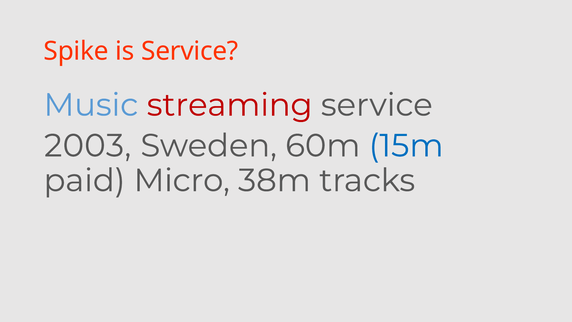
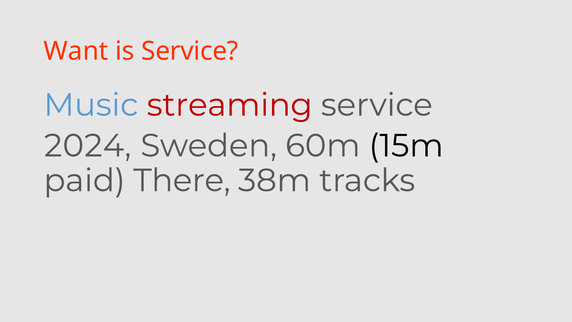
Spike: Spike -> Want (76, 51)
2003: 2003 -> 2024 (88, 146)
15m colour: blue -> black (406, 146)
Micro: Micro -> There (182, 180)
